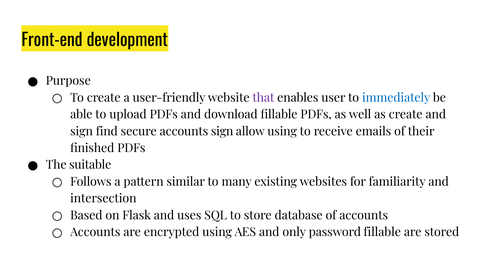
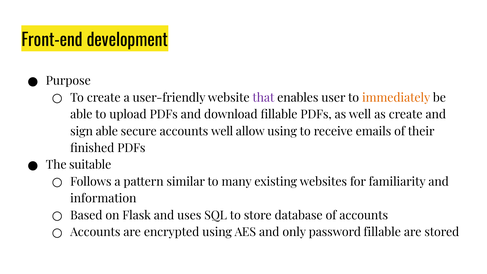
immediately colour: blue -> orange (396, 98)
sign find: find -> able (107, 131)
accounts sign: sign -> well (222, 131)
intersection: intersection -> information (103, 199)
